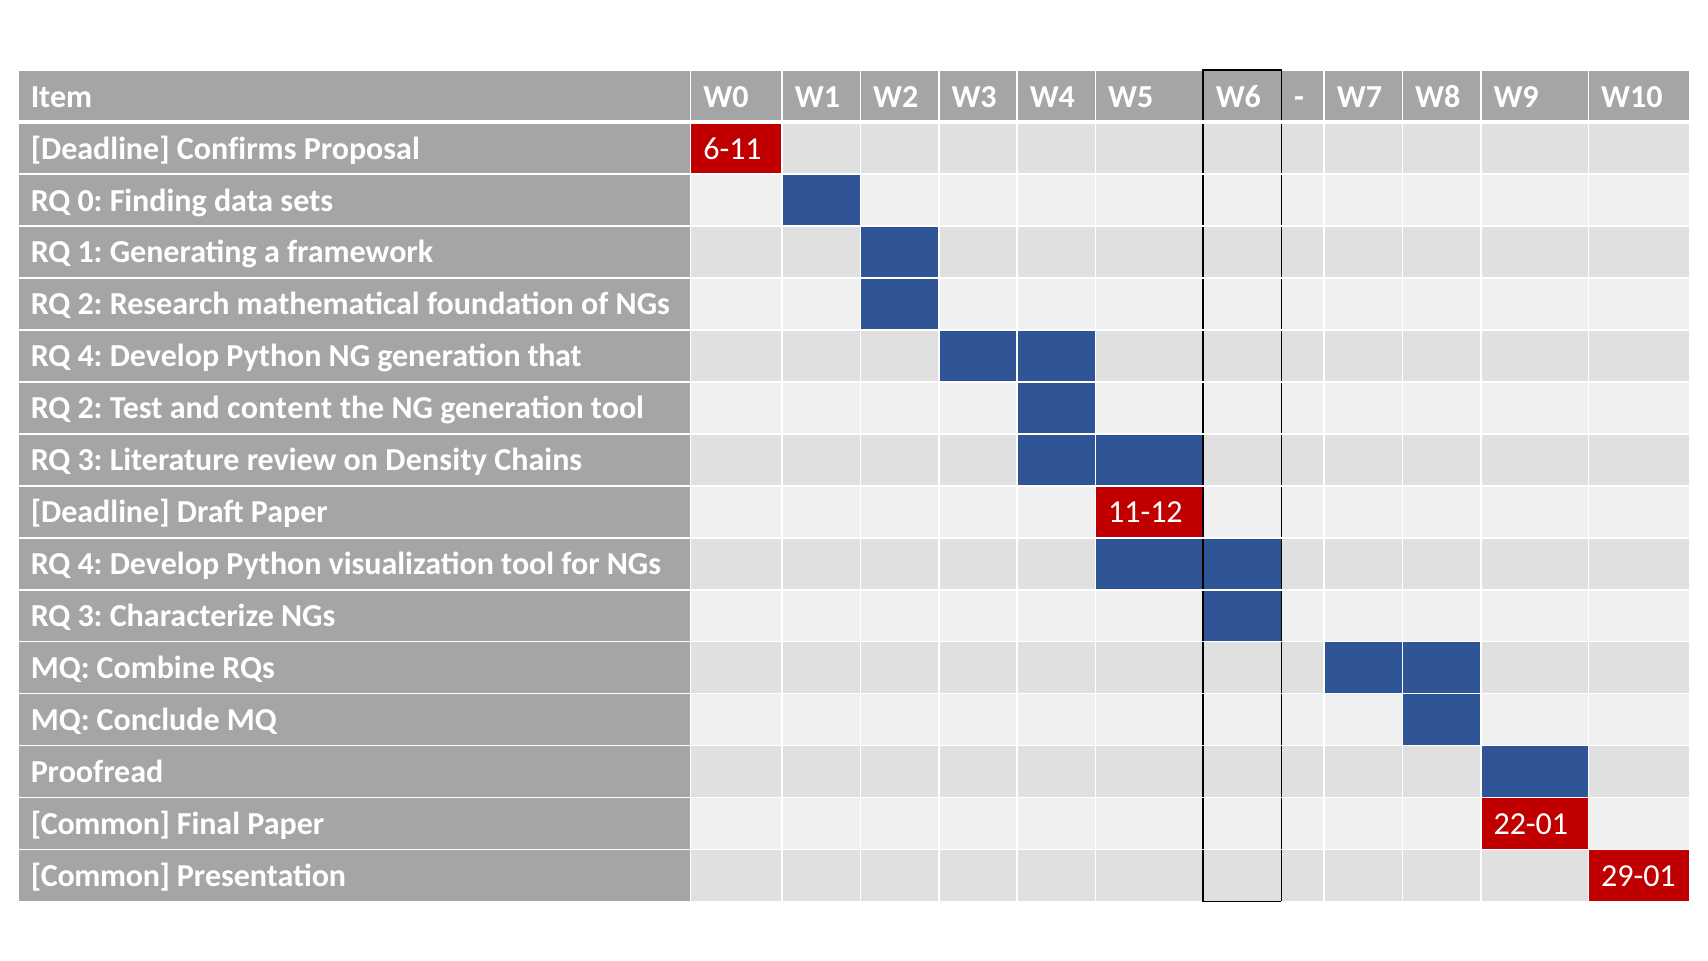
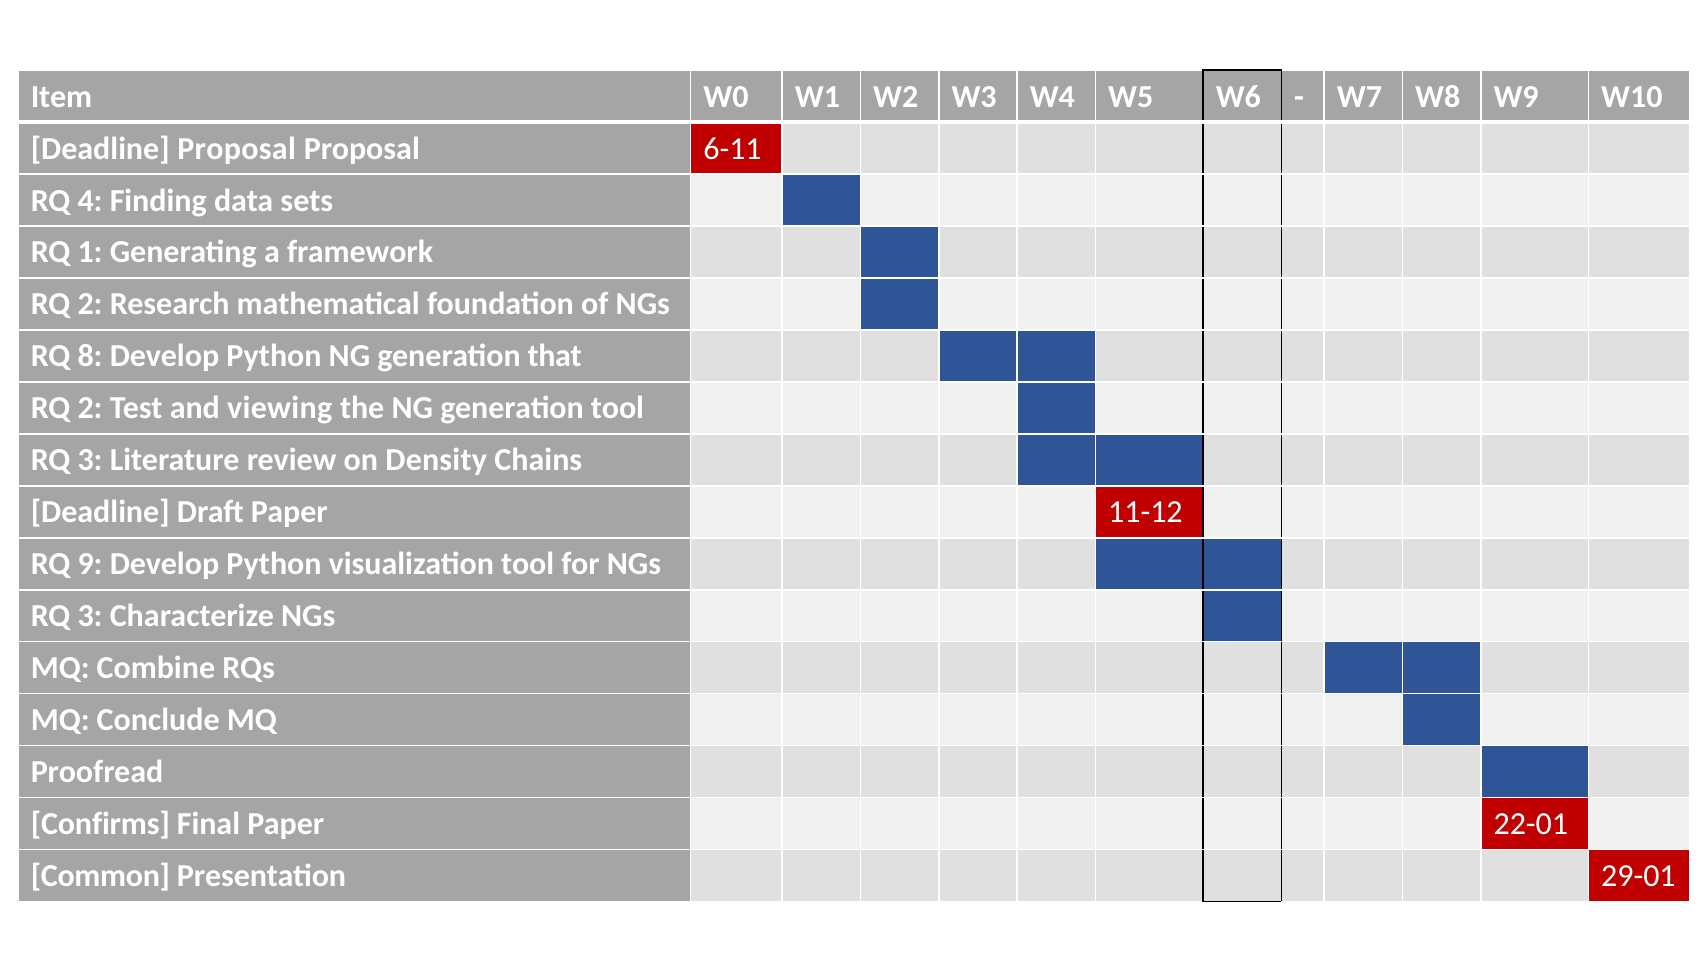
Deadline Confirms: Confirms -> Proposal (237, 148)
0: 0 -> 4 (90, 200)
4: 4 -> 8 (90, 356)
content: content -> viewing (280, 408)
4: 4 -> 9 (90, 564)
Common: Common -> Confirms (100, 824)
